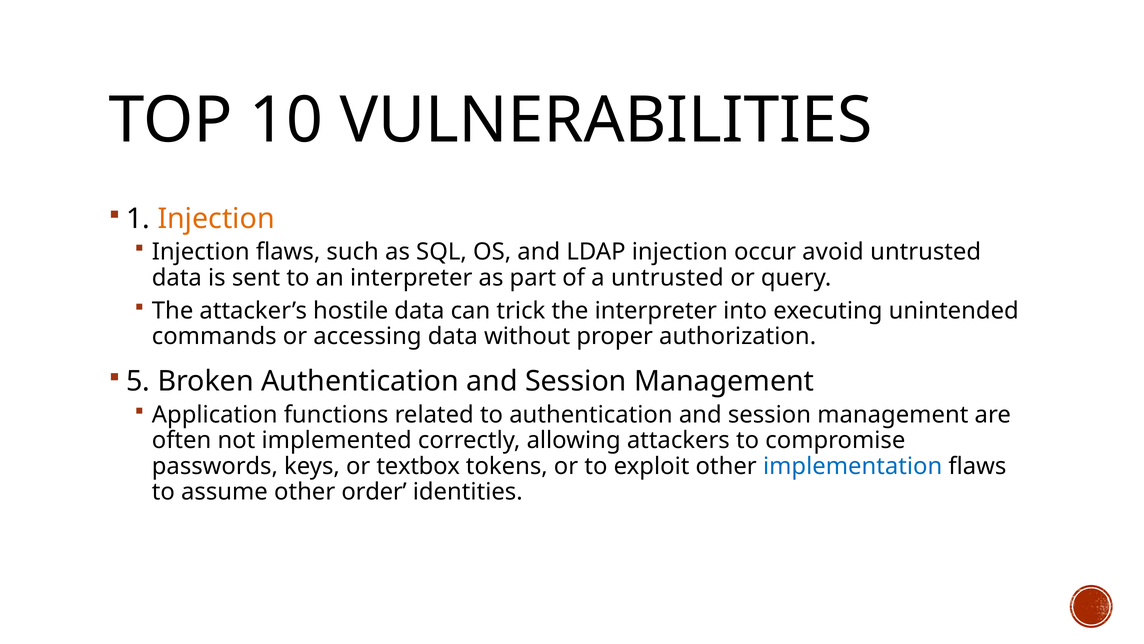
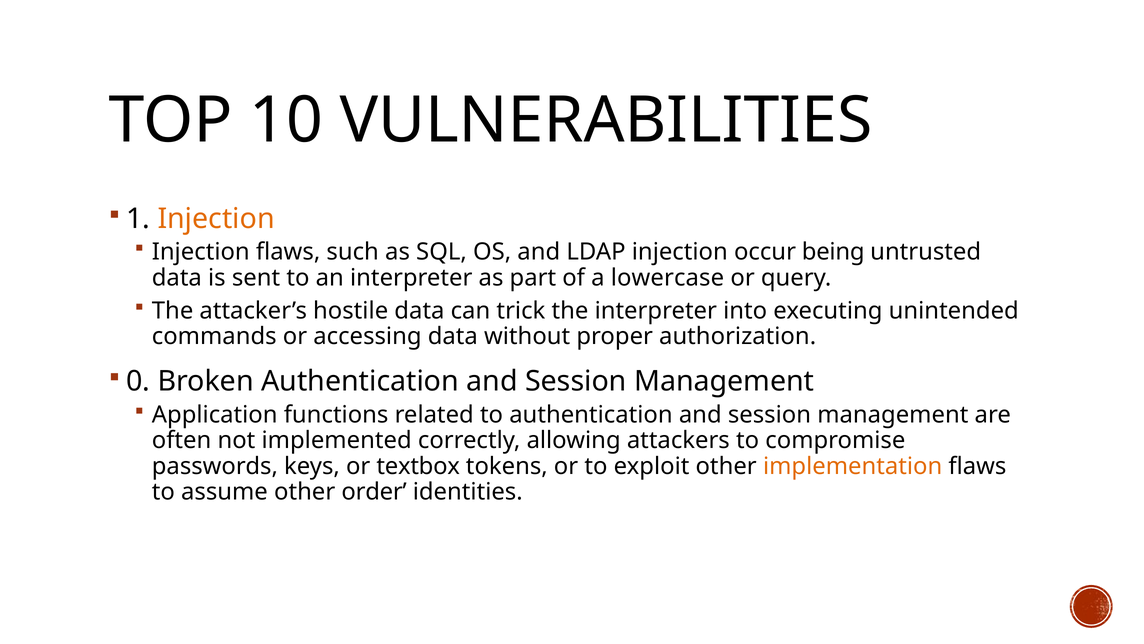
avoid: avoid -> being (833, 252)
a untrusted: untrusted -> lowercase (667, 278)
5: 5 -> 0 (138, 381)
implementation colour: blue -> orange (853, 466)
